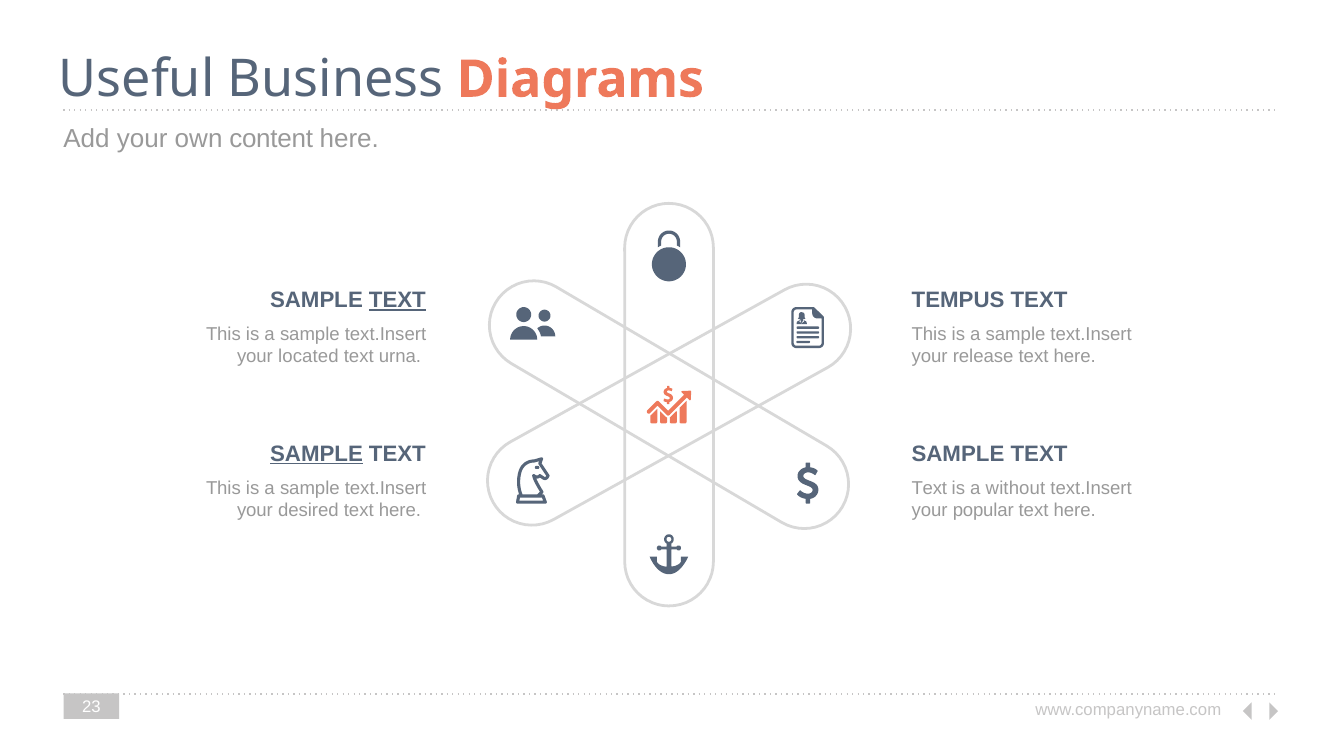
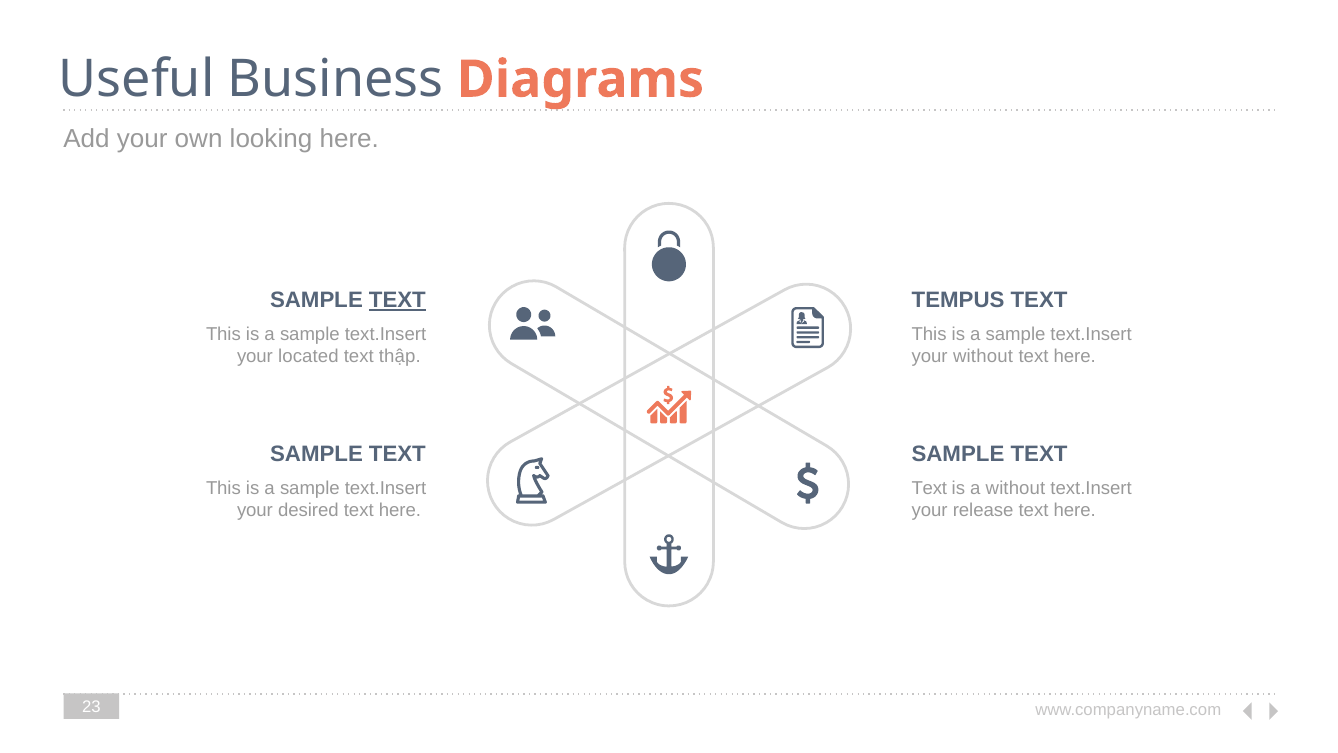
content: content -> looking (271, 139)
urna: urna -> thập (400, 357)
your release: release -> without (983, 357)
SAMPLE underline: present -> none (316, 454)
popular: popular -> release (983, 510)
